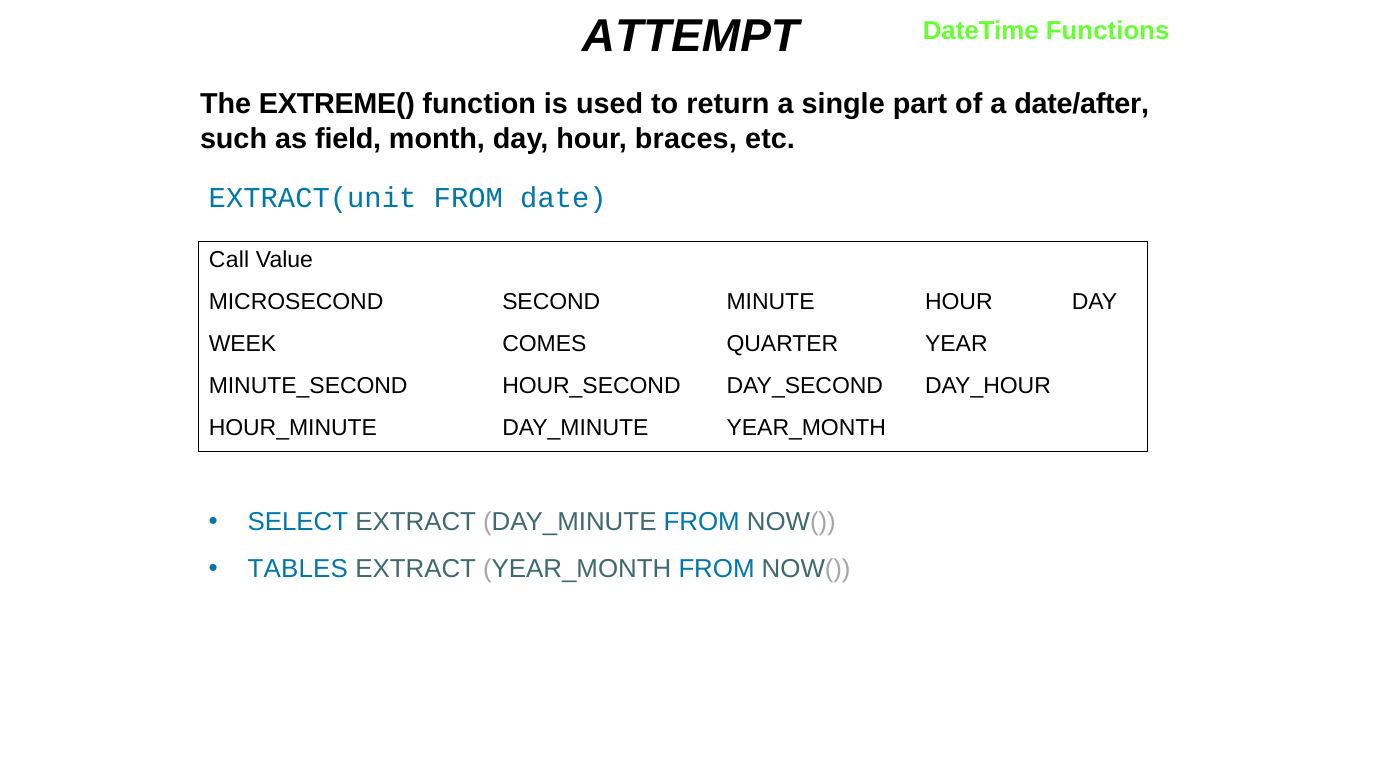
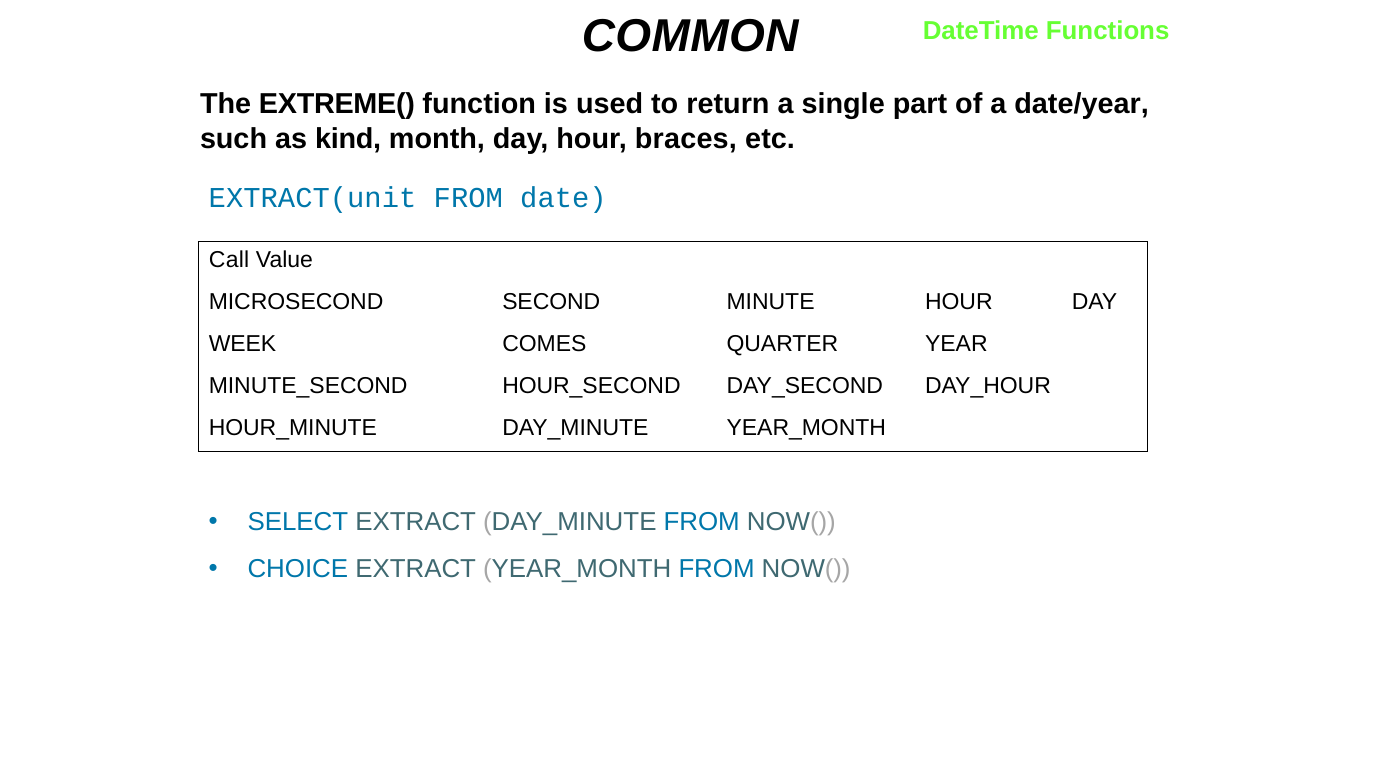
ATTEMPT: ATTEMPT -> COMMON (690, 36)
date/after: date/after -> date/year (1082, 104)
field: field -> kind (348, 139)
TABLES: TABLES -> CHOICE (298, 569)
